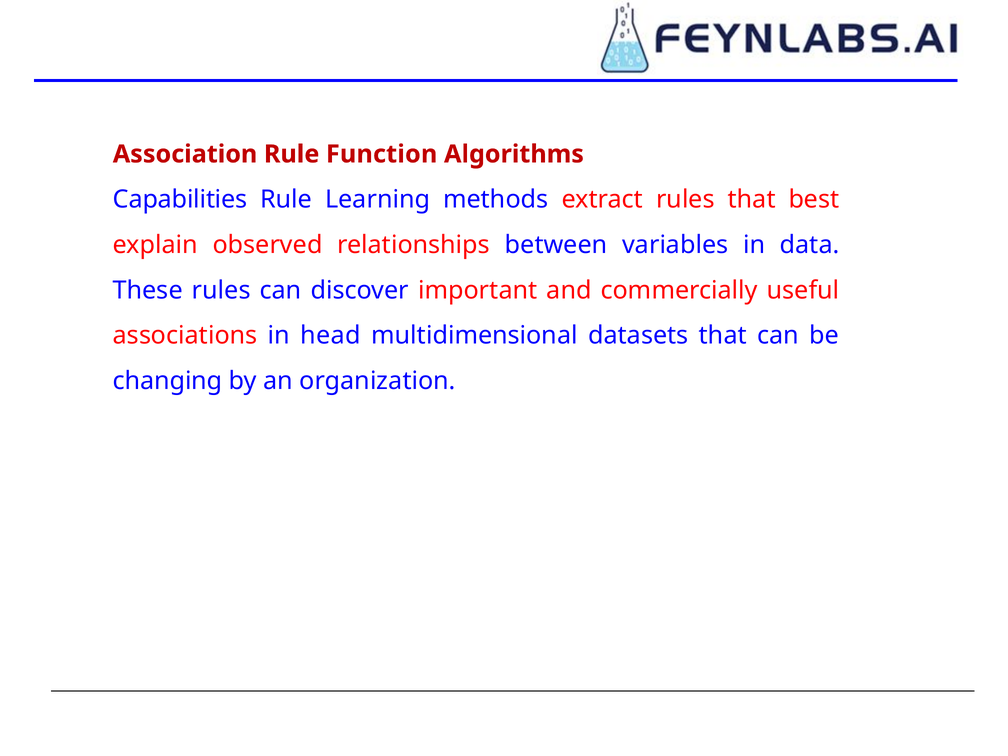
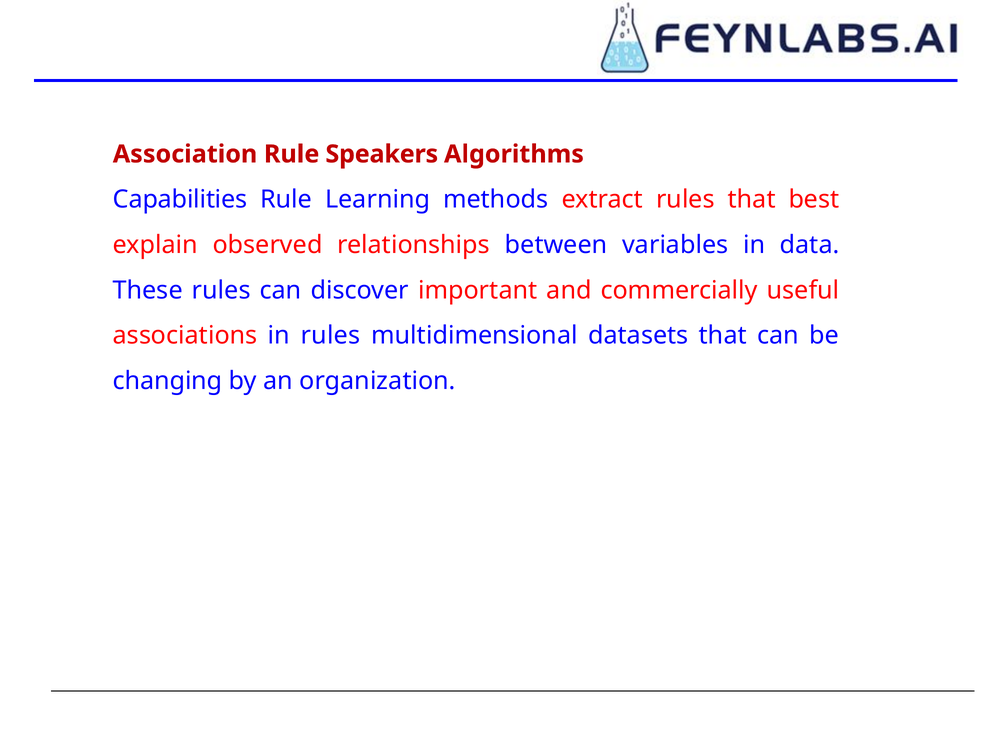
Function: Function -> Speakers (382, 154)
in head: head -> rules (330, 336)
